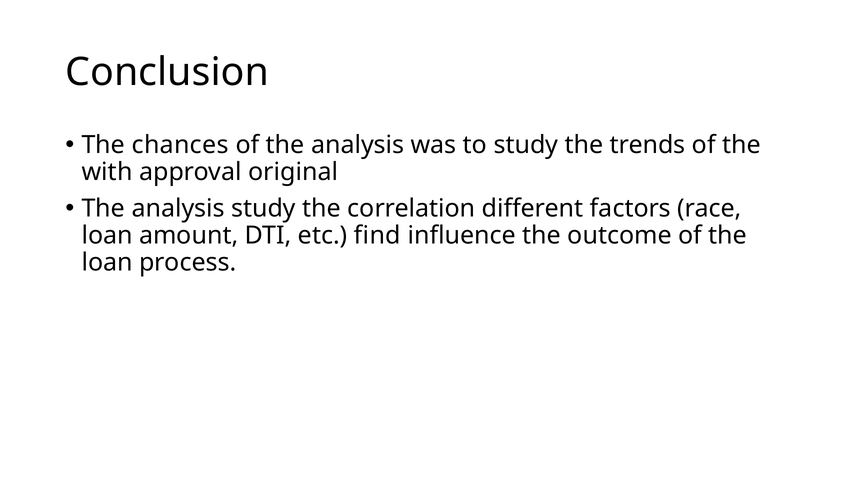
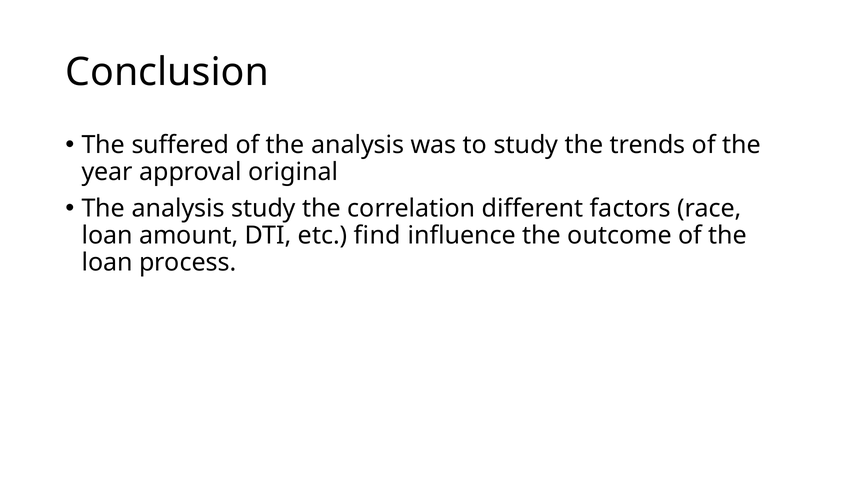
chances: chances -> suffered (180, 145)
with: with -> year (107, 172)
